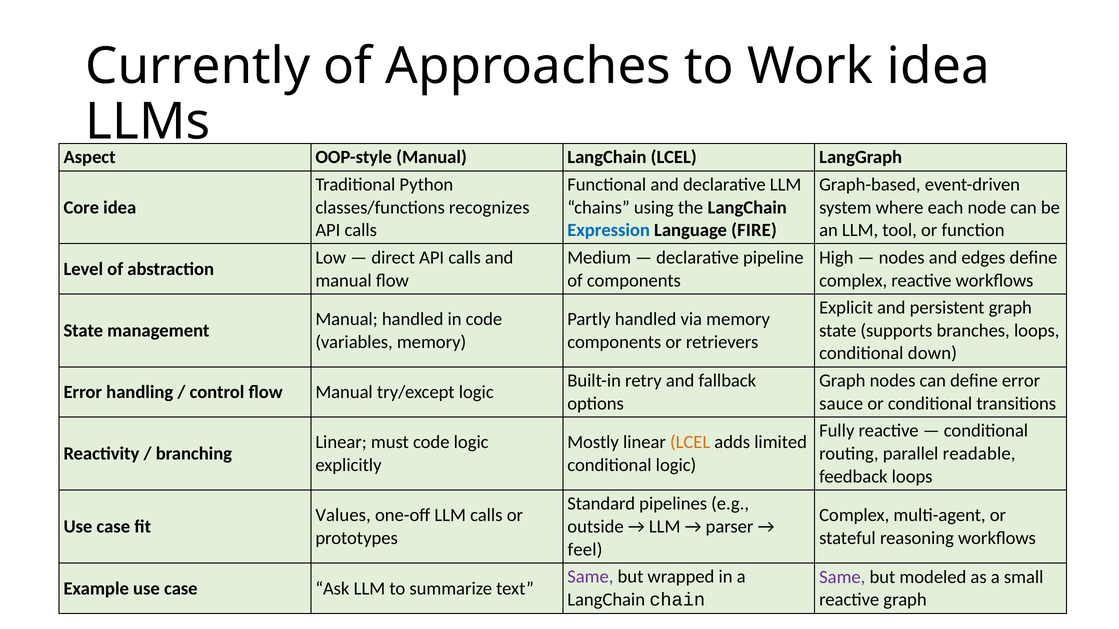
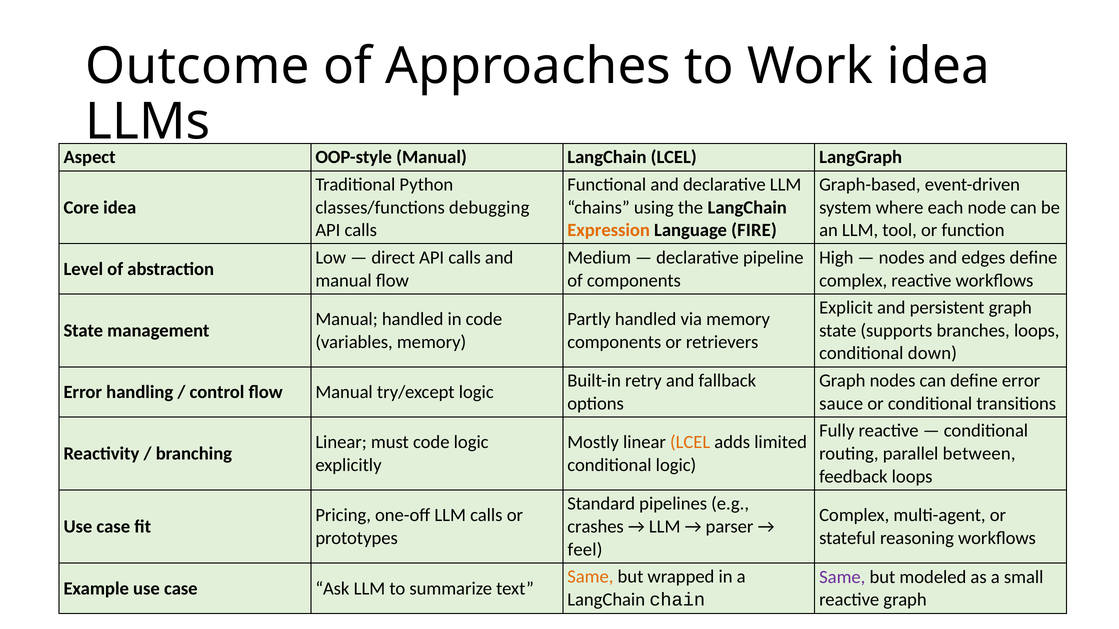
Currently: Currently -> Outcome (198, 66)
recognizes: recognizes -> debugging (489, 208)
Expression colour: blue -> orange (609, 230)
readable: readable -> between (979, 454)
Values: Values -> Pricing (343, 516)
outside: outside -> crashes (596, 527)
Same colour: purple -> orange (590, 577)
